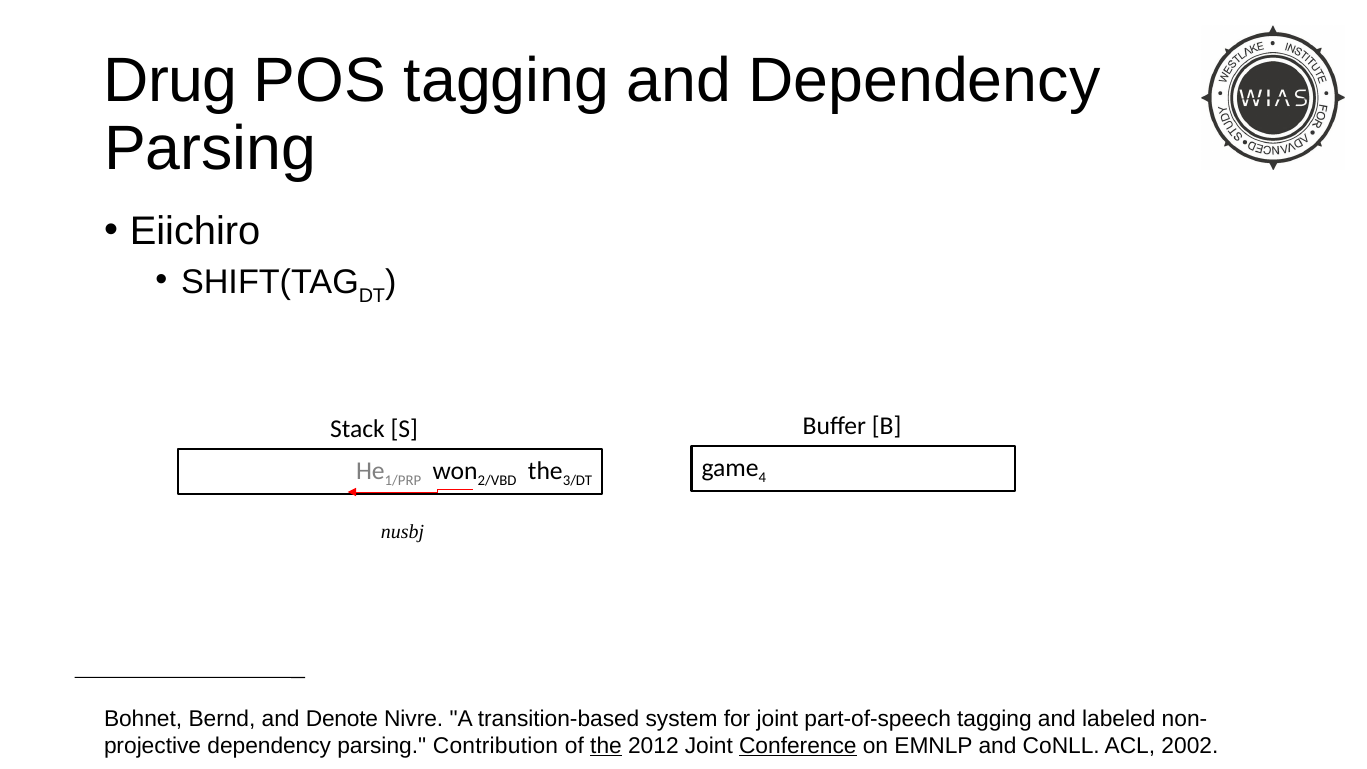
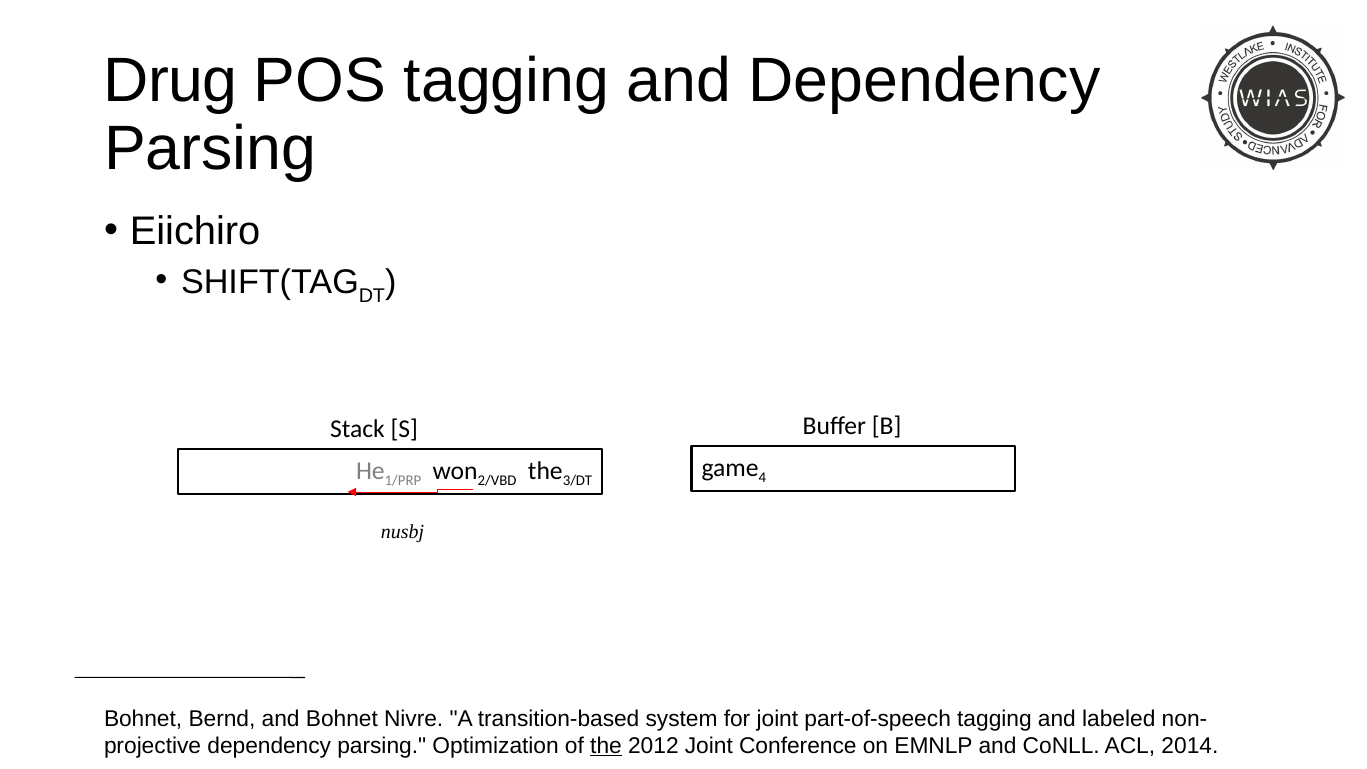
and Denote: Denote -> Bohnet (342, 719)
Contribution: Contribution -> Optimization (496, 746)
Conference underline: present -> none (798, 746)
2002: 2002 -> 2014 (1190, 746)
